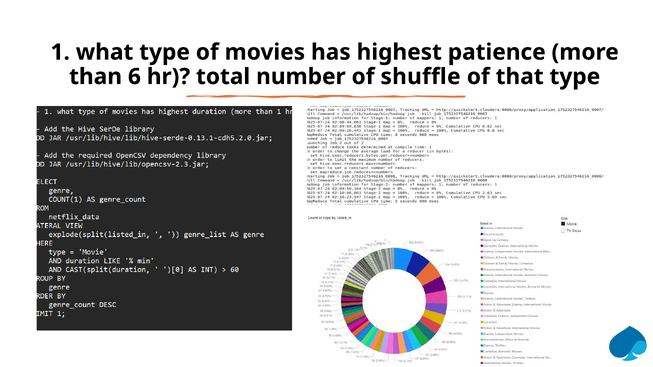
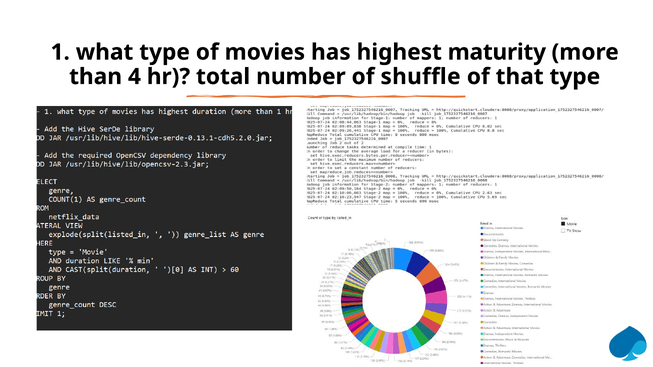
patience: patience -> maturity (497, 52)
6: 6 -> 4 (134, 77)
